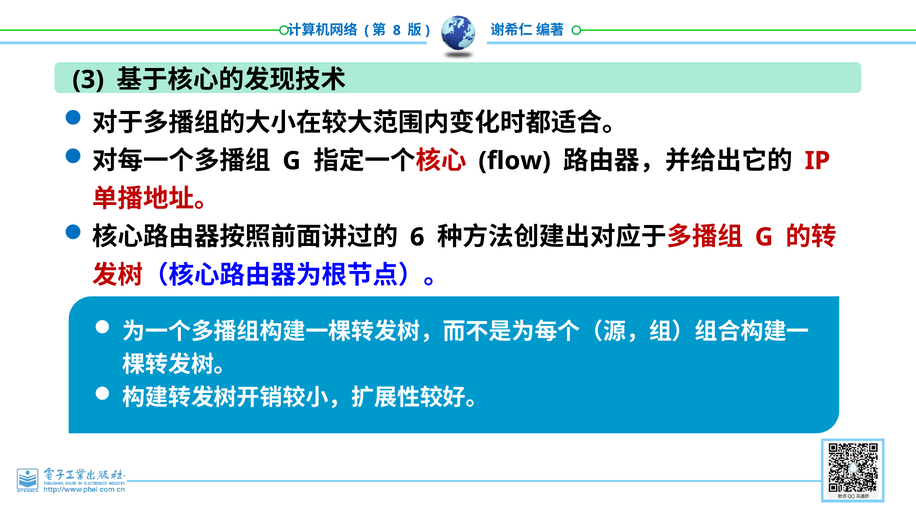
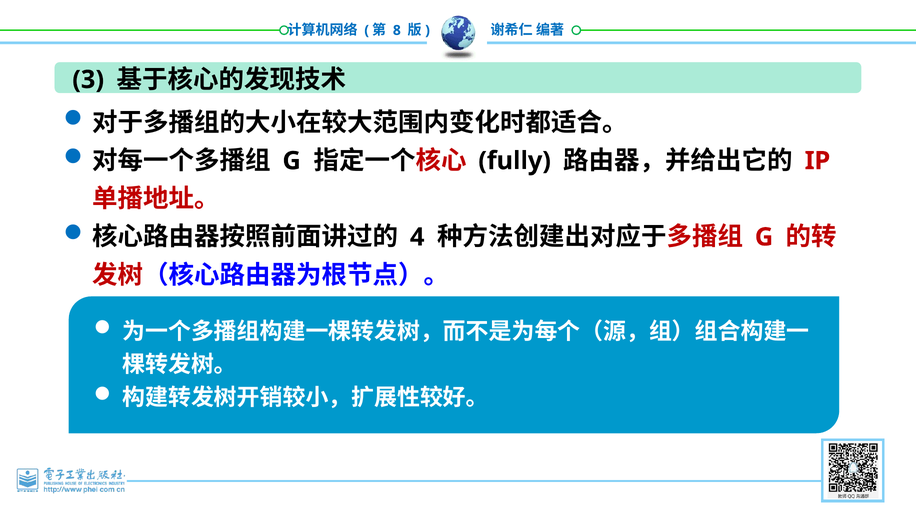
flow: flow -> fully (515, 161)
6: 6 -> 4 (417, 237)
